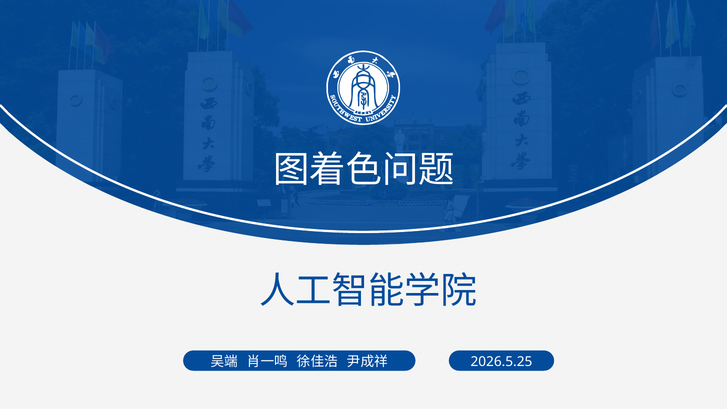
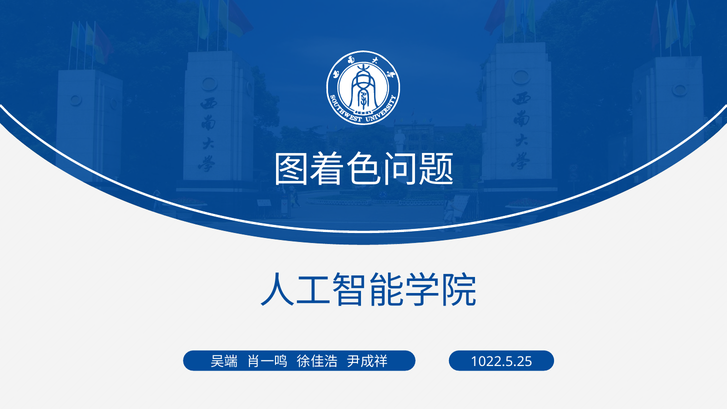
2026.5.25: 2026.5.25 -> 1022.5.25 (501, 361)
